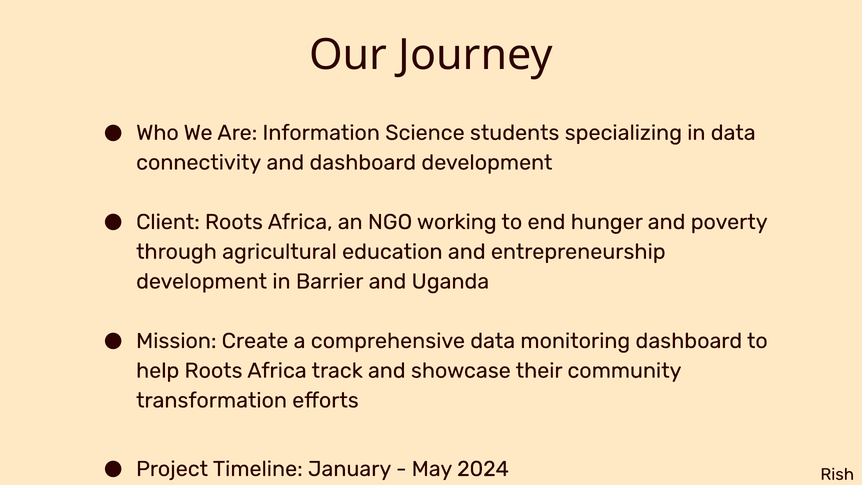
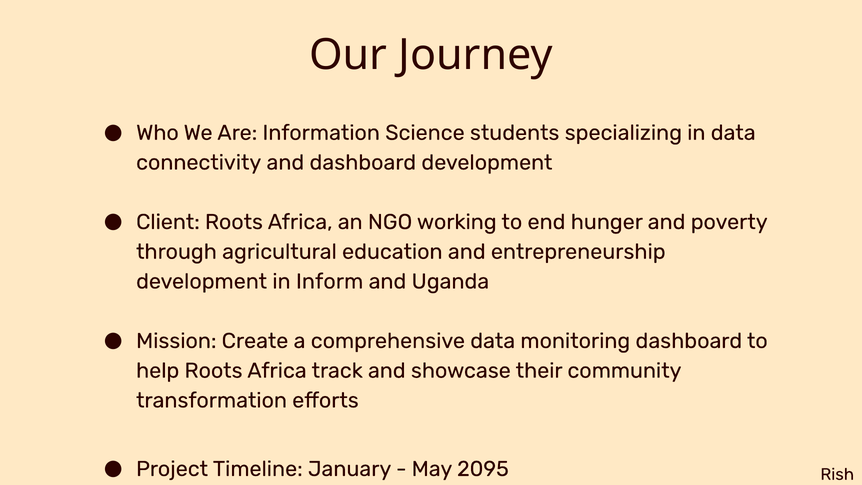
Barrier: Barrier -> Inform (330, 281)
2024: 2024 -> 2095 (483, 469)
